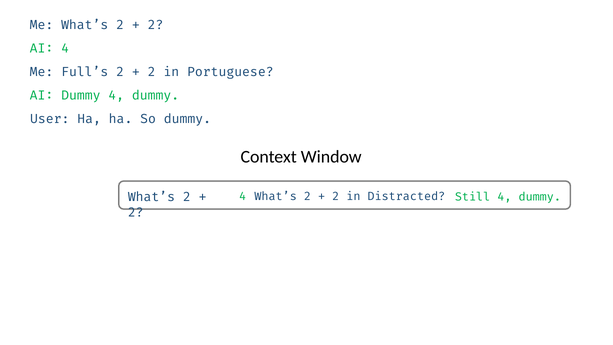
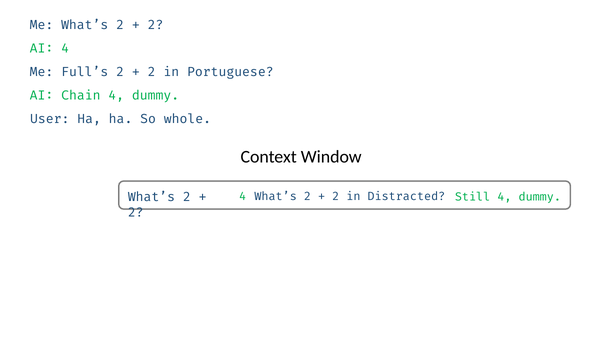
AI Dummy: Dummy -> Chain (81, 96)
So dummy: dummy -> whole (187, 119)
